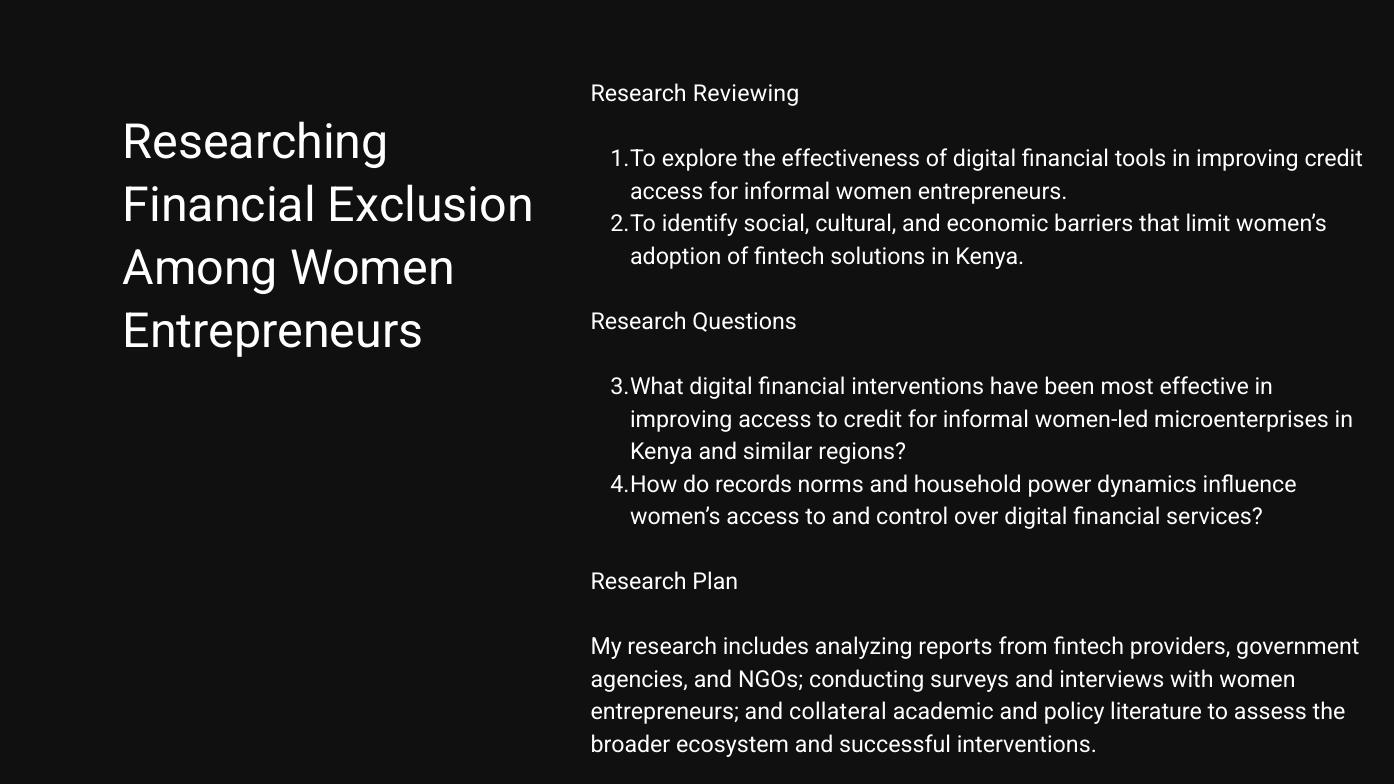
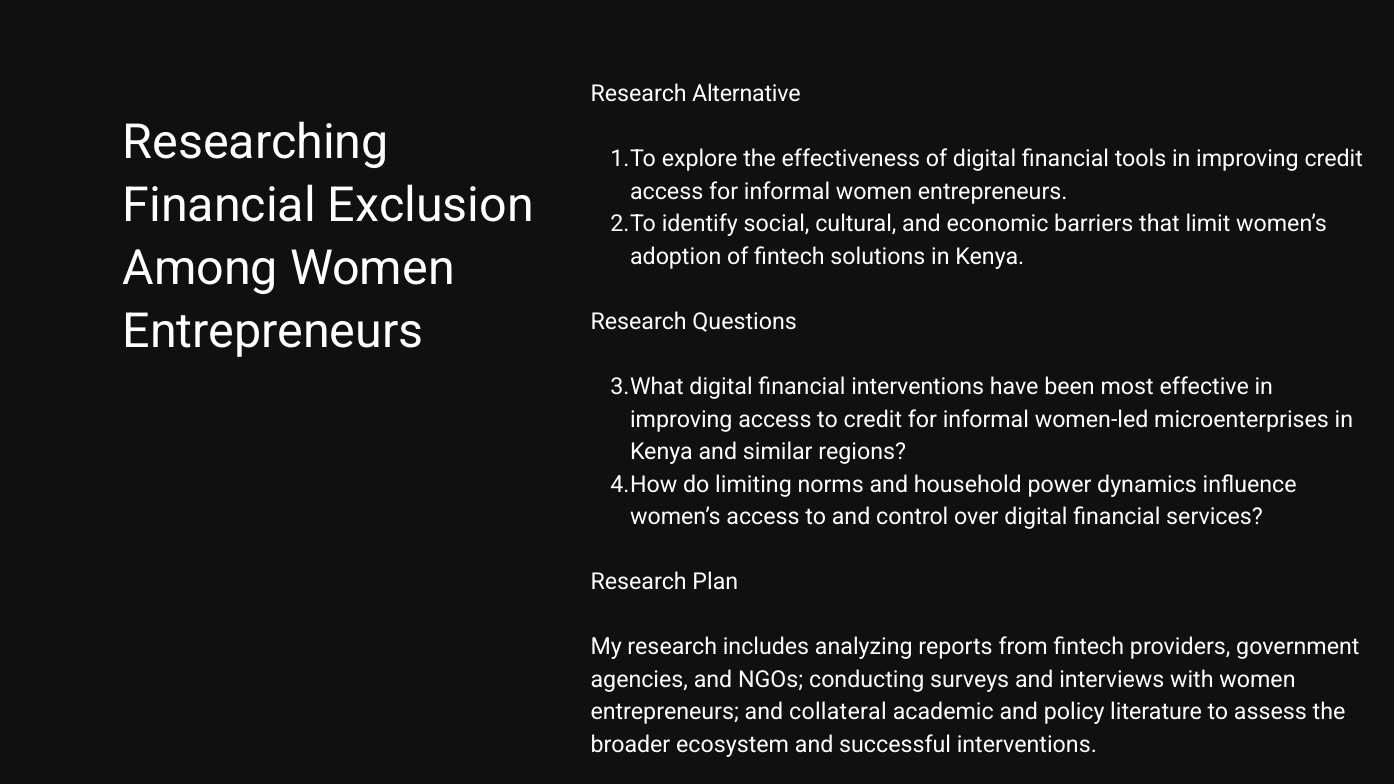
Reviewing: Reviewing -> Alternative (746, 94)
records: records -> limiting (754, 484)
